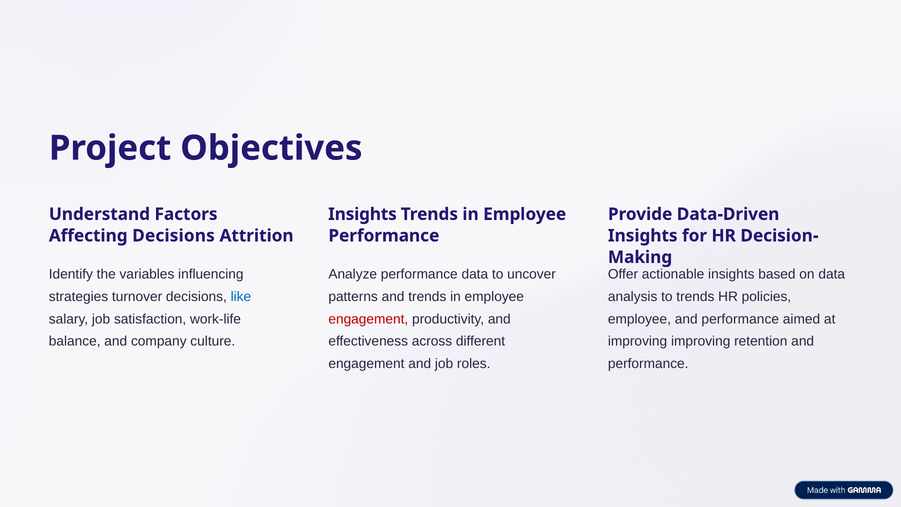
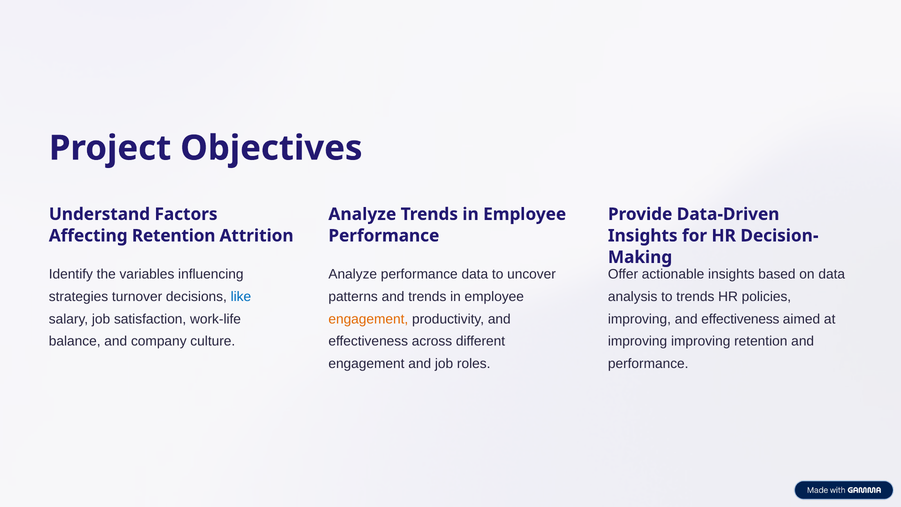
Insights: Insights -> Analyze (362, 214)
Affecting Decisions: Decisions -> Retention (174, 236)
engagement colour: red -> orange (368, 319)
employee: employee -> improving (639, 319)
performance: performance -> effectiveness (740, 319)
